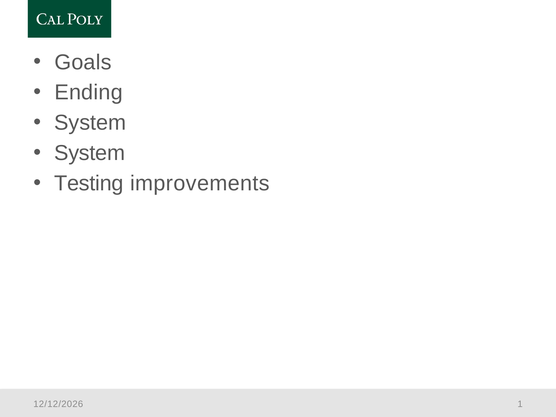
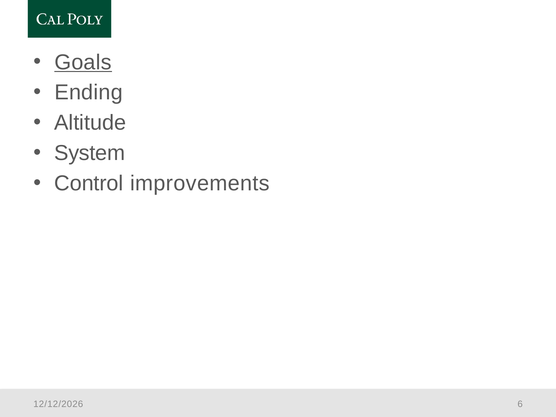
Goals underline: none -> present (83, 62)
System: System -> Altitude (90, 123)
Testing: Testing -> Control (89, 183)
1: 1 -> 6 (520, 404)
